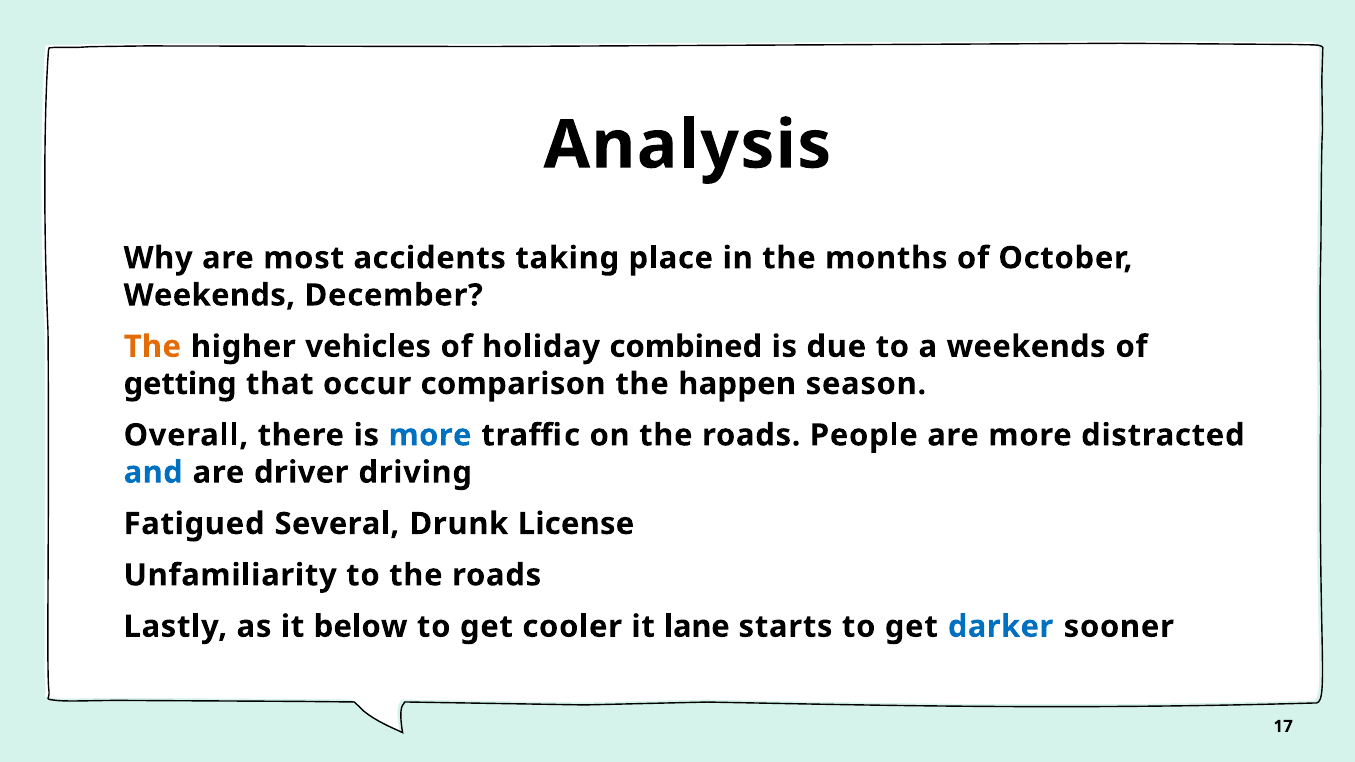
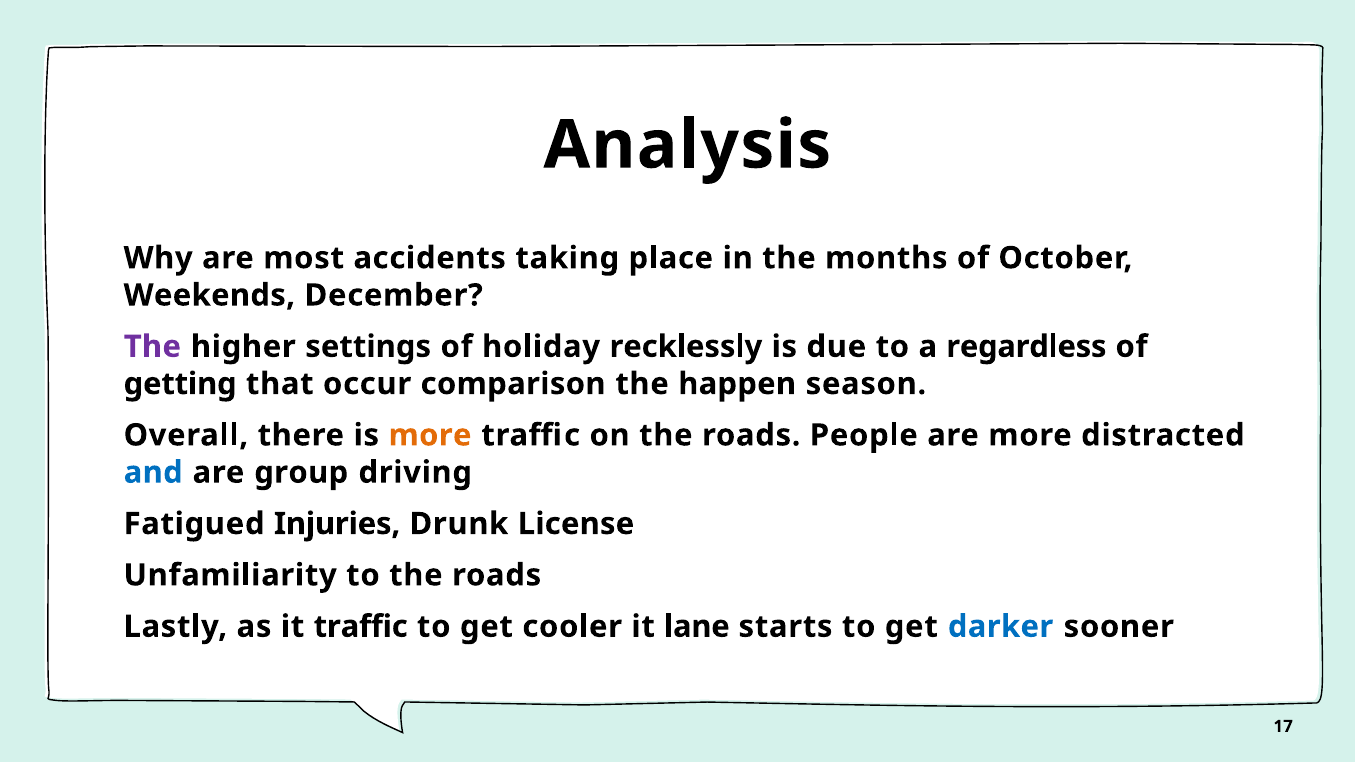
The colour: orange -> purple (152, 347)
vehicles: vehicles -> settings (368, 347)
combined: combined -> recklessly (686, 347)
a weekends: weekends -> regardless (1026, 347)
more colour: blue -> orange (430, 435)
driver: driver -> group (301, 473)
Several: Several -> Injuries (337, 524)
it below: below -> traffic (361, 627)
